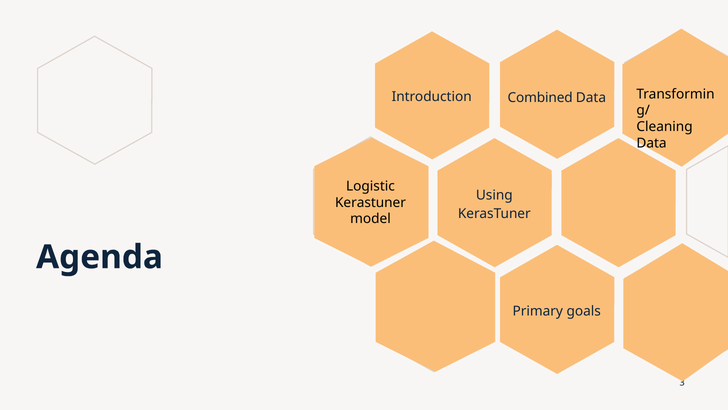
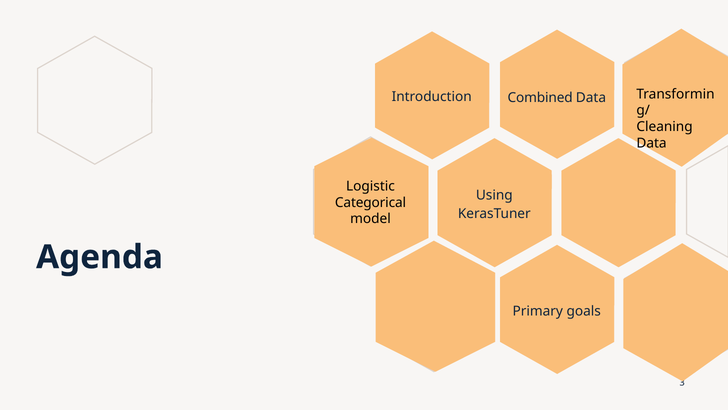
Kerastuner: Kerastuner -> Categorical (371, 202)
